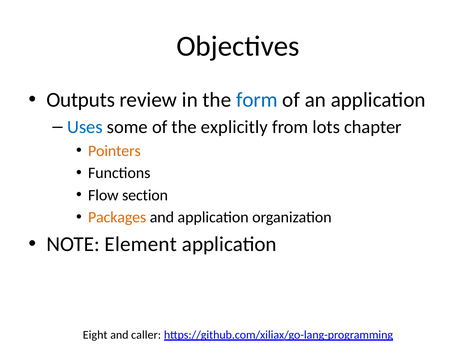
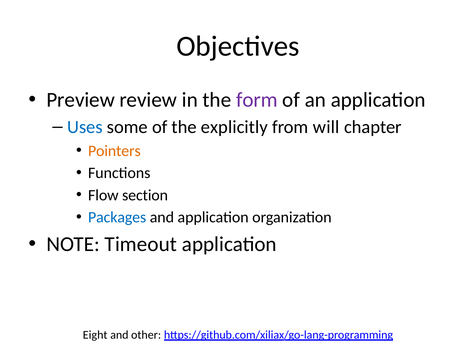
Outputs: Outputs -> Preview (81, 100)
form colour: blue -> purple (257, 100)
lots: lots -> will (326, 127)
Packages colour: orange -> blue (117, 217)
Element: Element -> Timeout (141, 244)
caller: caller -> other (146, 335)
